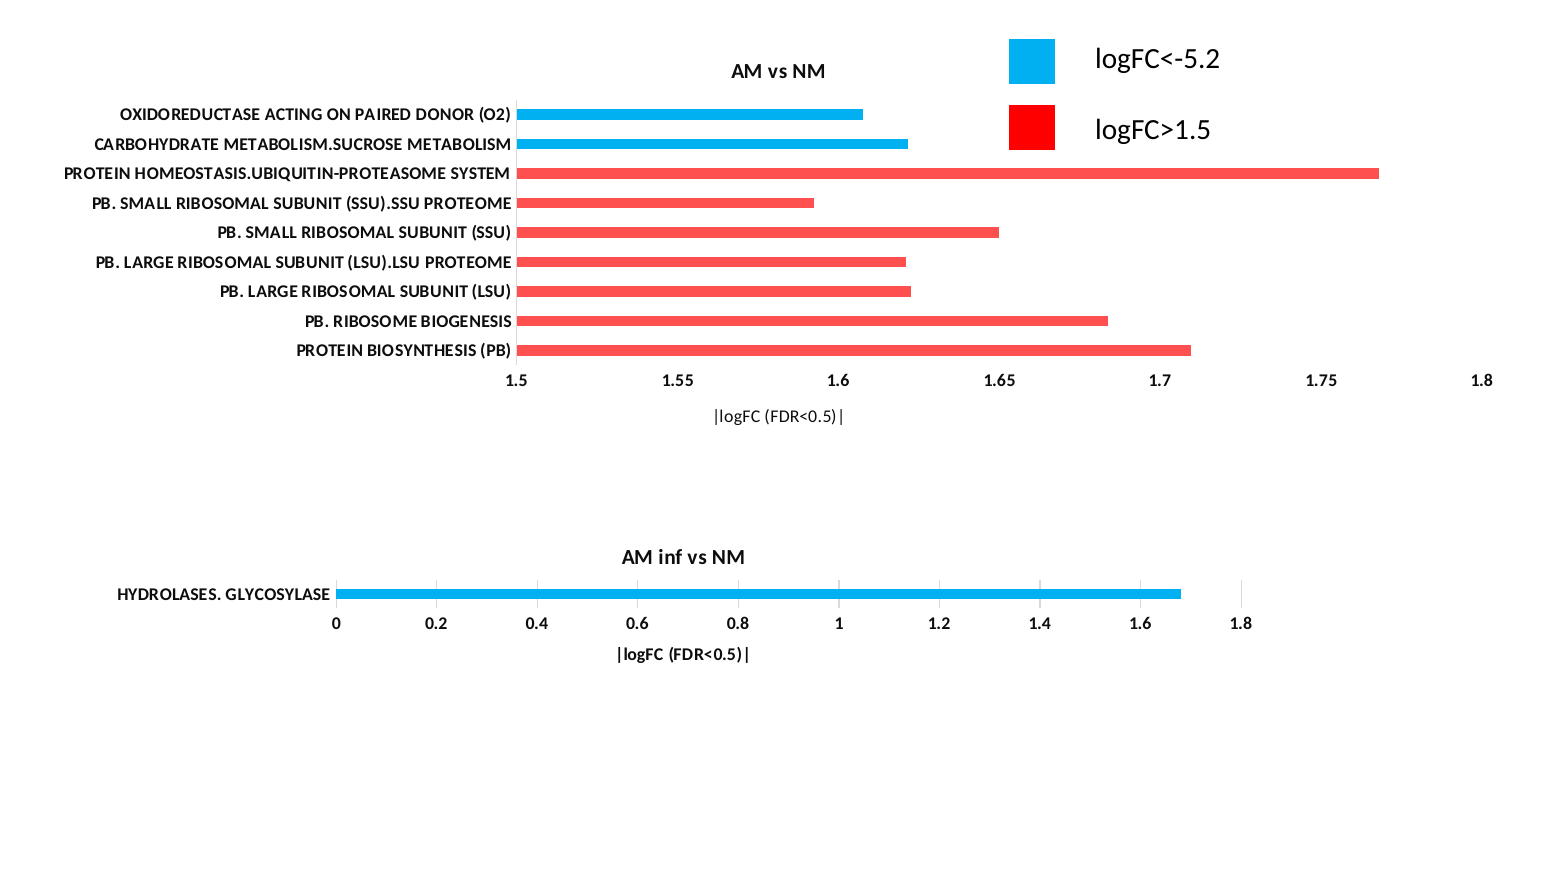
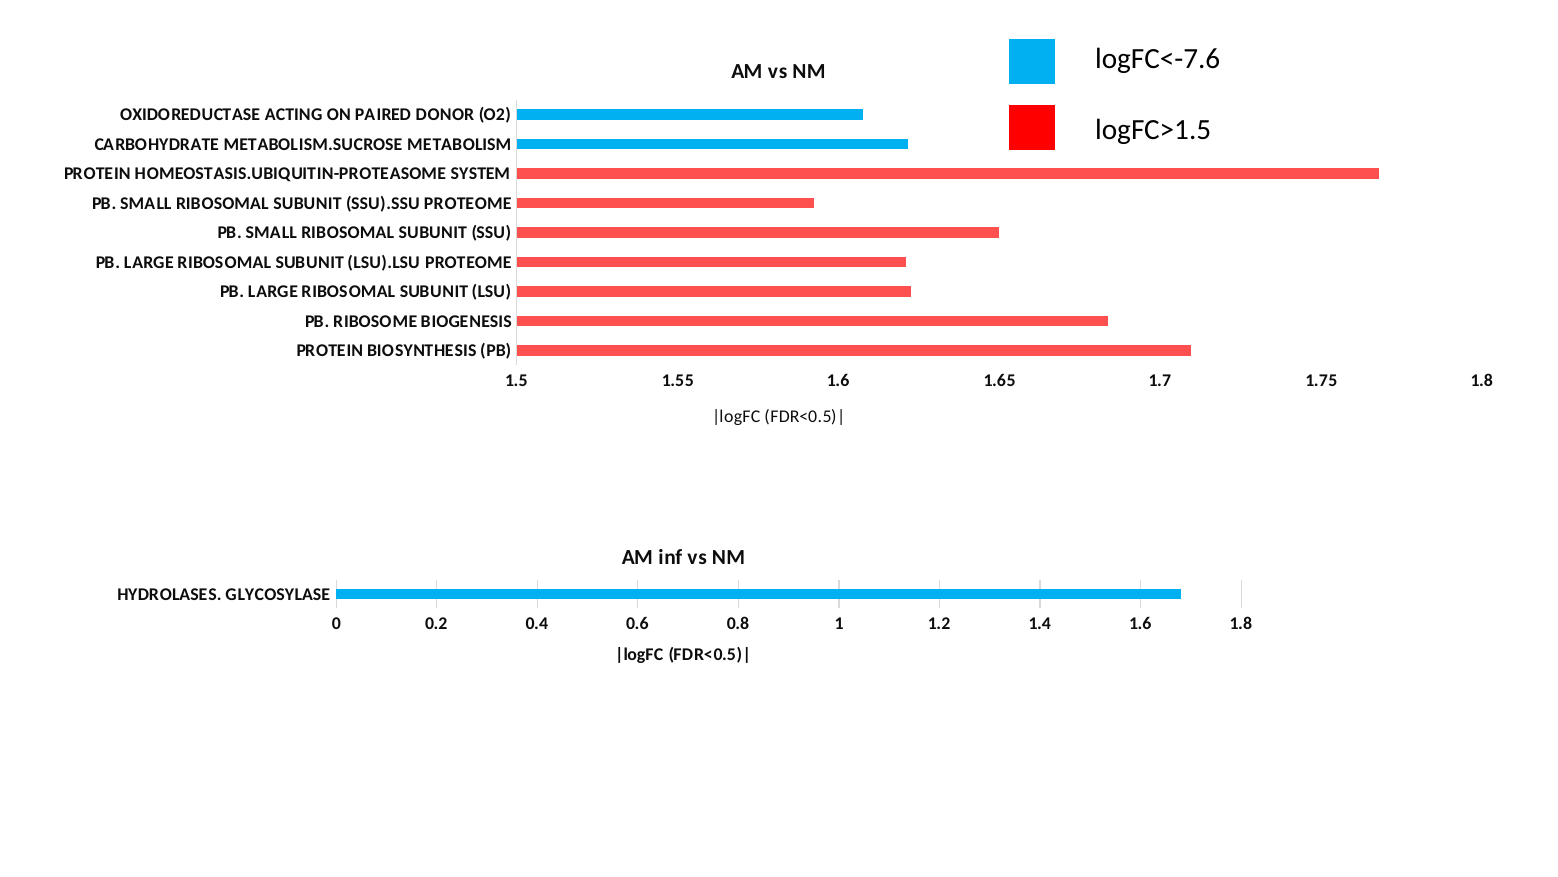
logFC<-5.2: logFC<-5.2 -> logFC<-7.6 (1158, 59)
